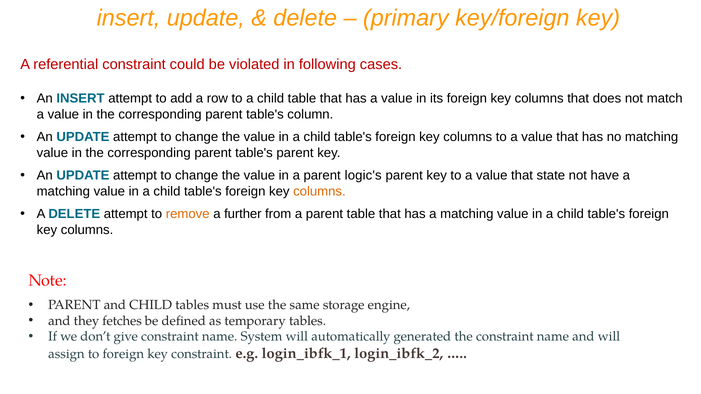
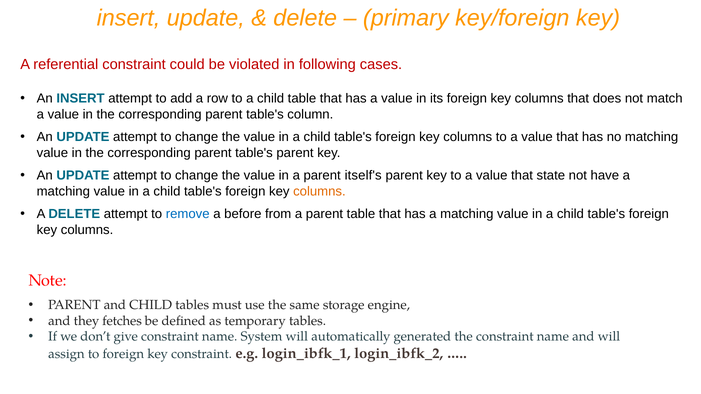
logic's: logic's -> itself's (363, 176)
remove colour: orange -> blue (188, 214)
further: further -> before (243, 214)
